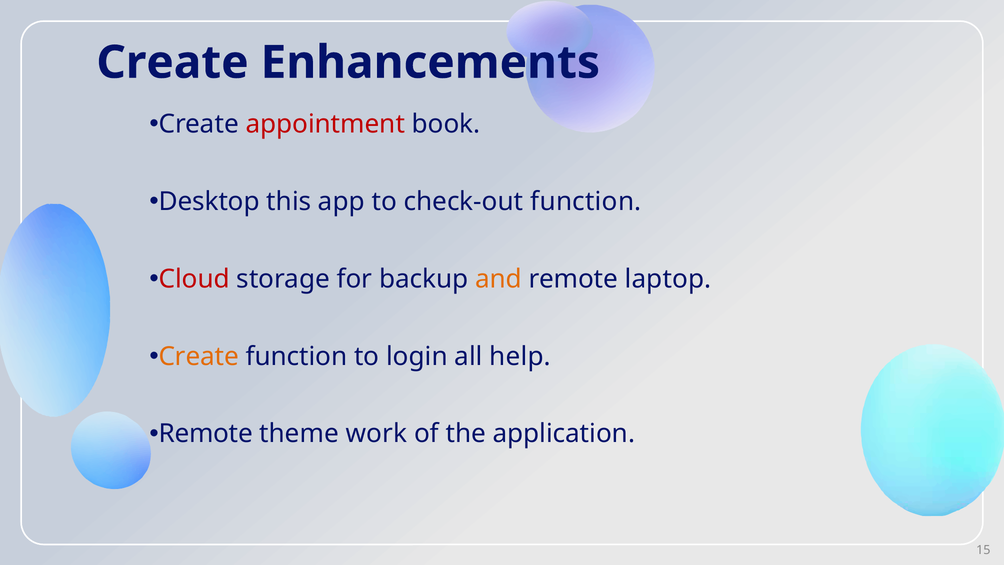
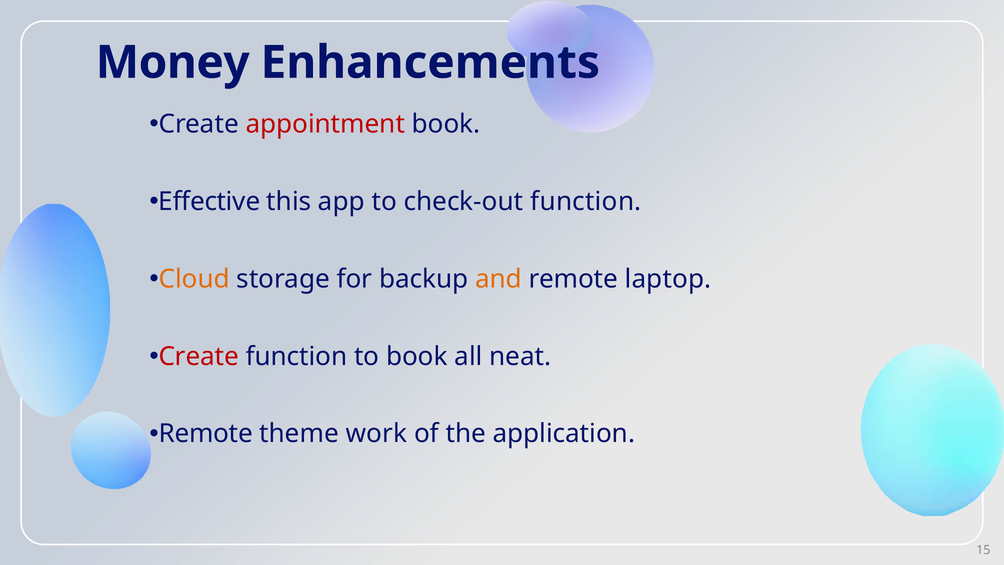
Create: Create -> Money (173, 63)
Desktop: Desktop -> Effective (209, 201)
Cloud colour: red -> orange (194, 279)
Create colour: orange -> red (199, 356)
to login: login -> book (417, 356)
help: help -> neat (520, 356)
